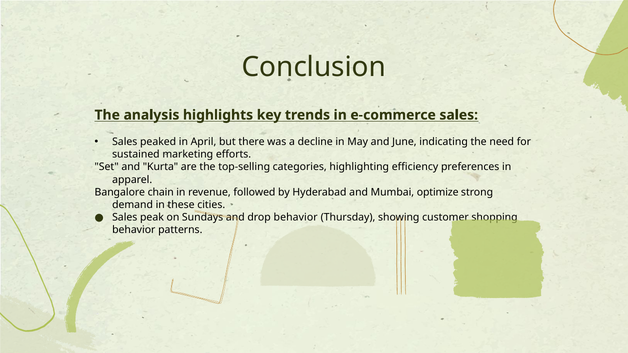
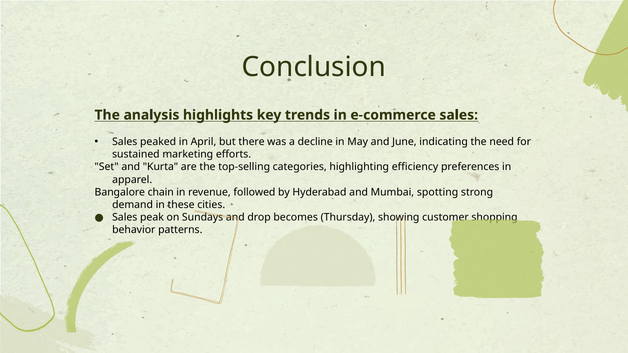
optimize: optimize -> spotting (438, 192)
drop behavior: behavior -> becomes (296, 217)
